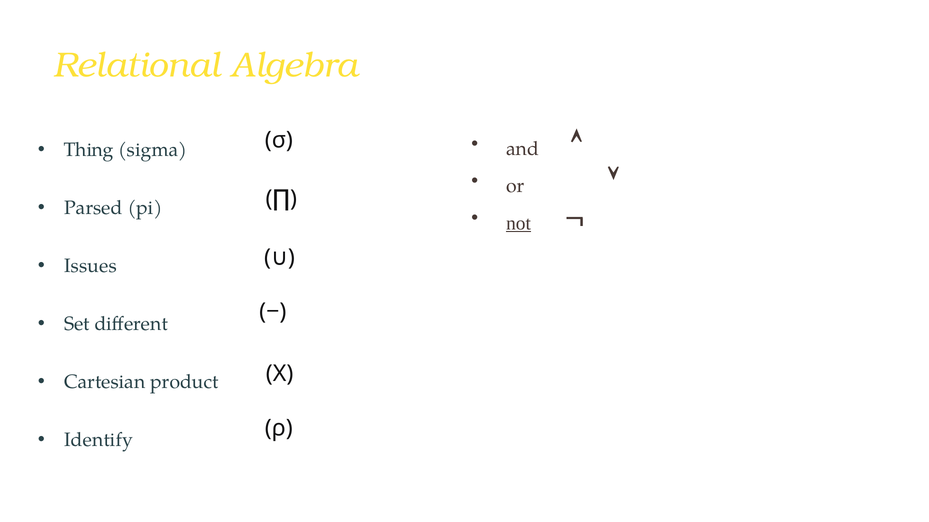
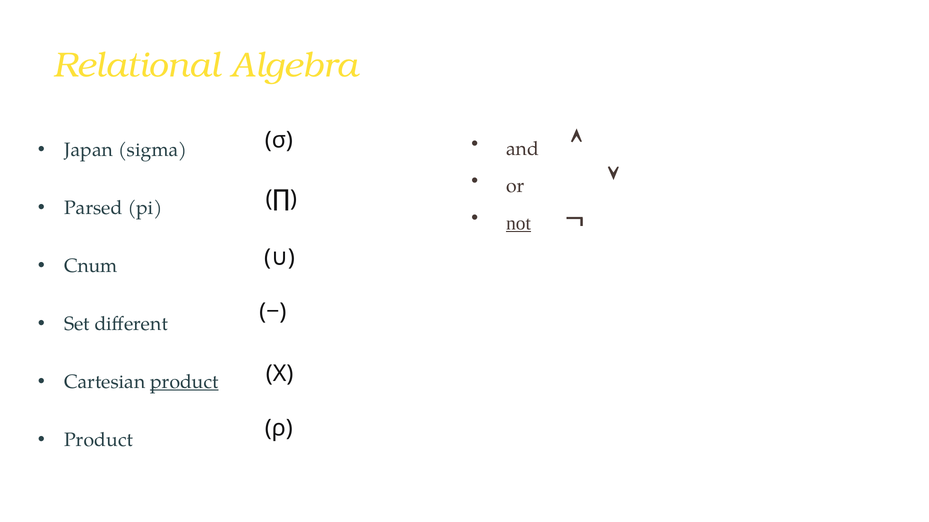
Thing: Thing -> Japan (89, 150)
Issues: Issues -> Cnum (91, 266)
product underline: none -> present (184, 382)
Identify: Identify -> Product (99, 440)
